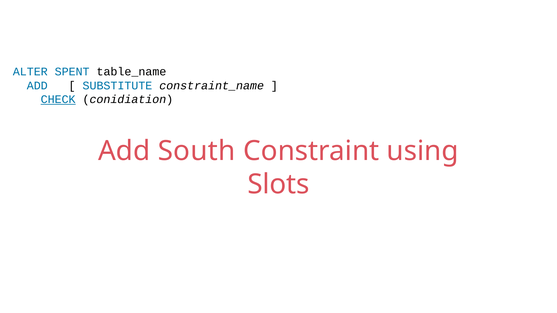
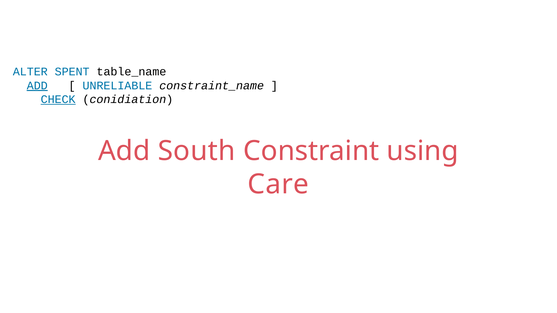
ADD underline: none -> present (37, 86)
SUBSTITUTE: SUBSTITUTE -> UNRELIABLE (117, 86)
Slots: Slots -> Care (278, 184)
